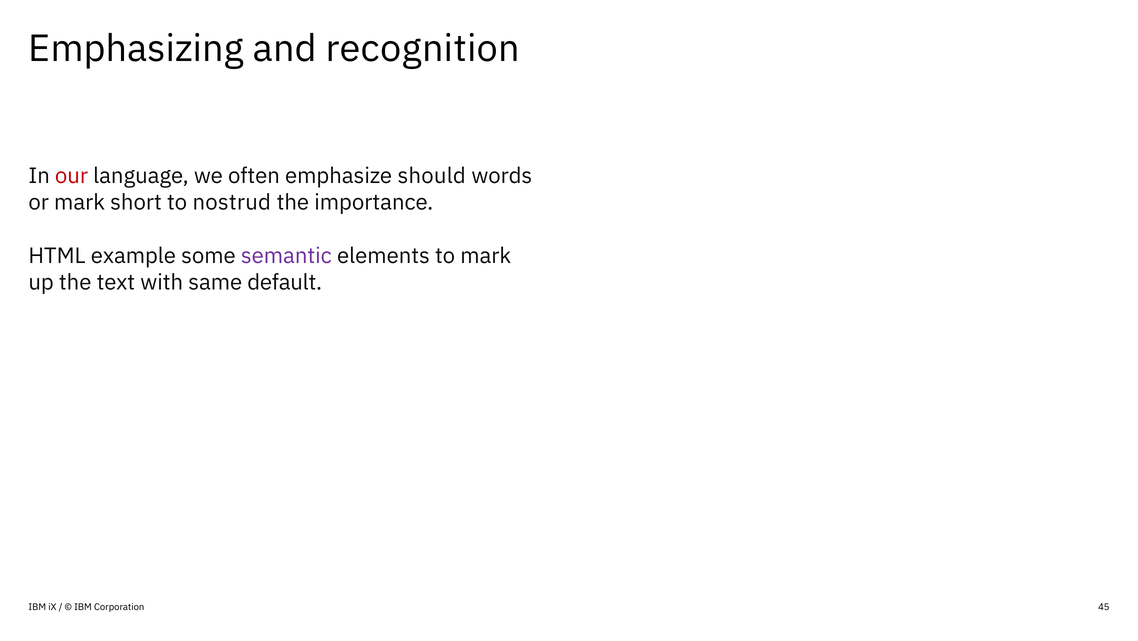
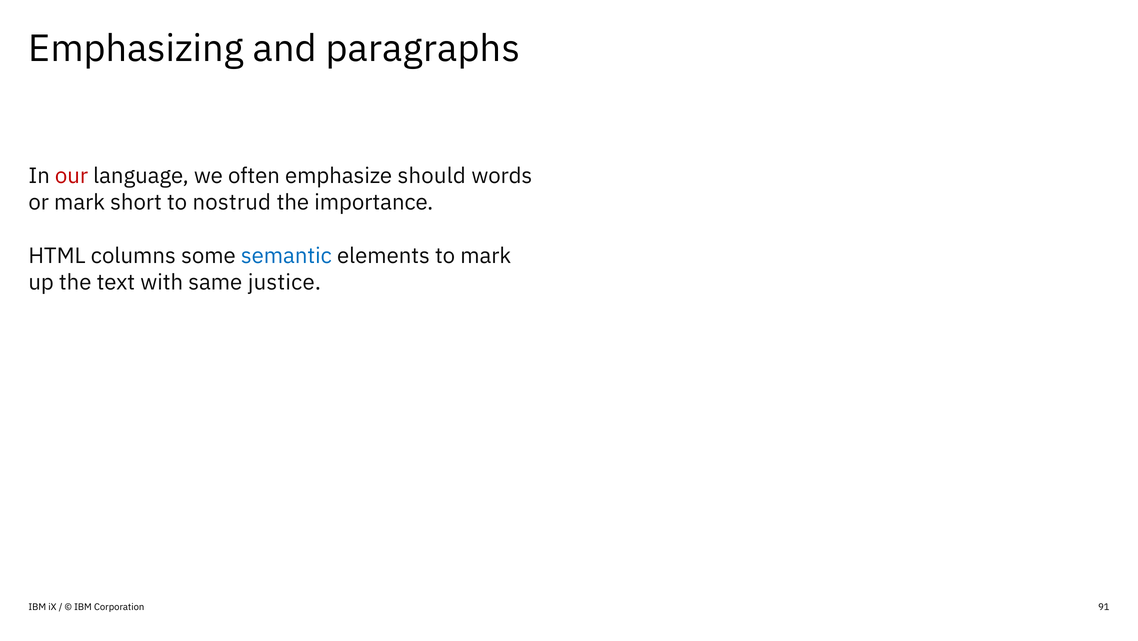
recognition: recognition -> paragraphs (423, 49)
example: example -> columns (133, 256)
semantic colour: purple -> blue (286, 256)
default: default -> justice (284, 282)
45: 45 -> 91 (1104, 607)
